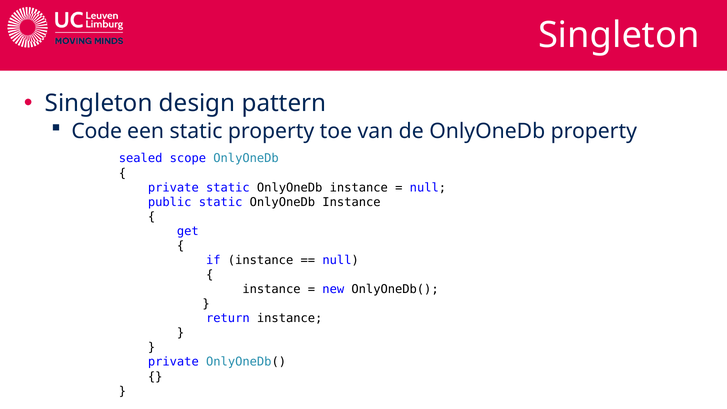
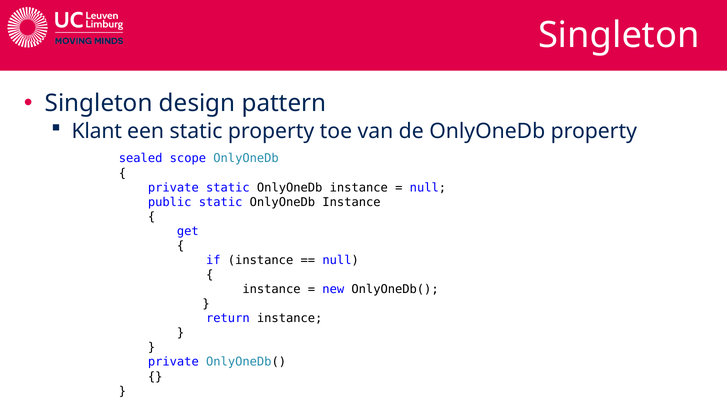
Code: Code -> Klant (97, 131)
